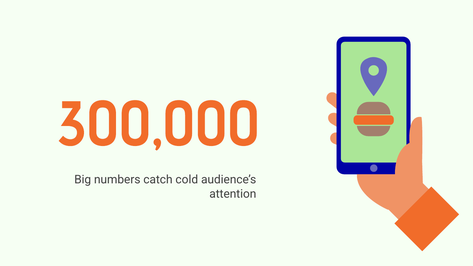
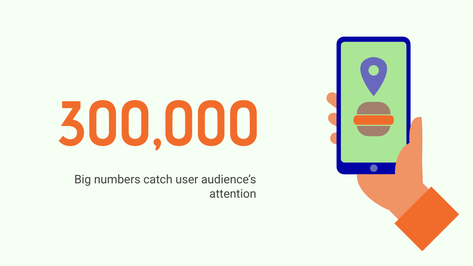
cold: cold -> user (187, 180)
